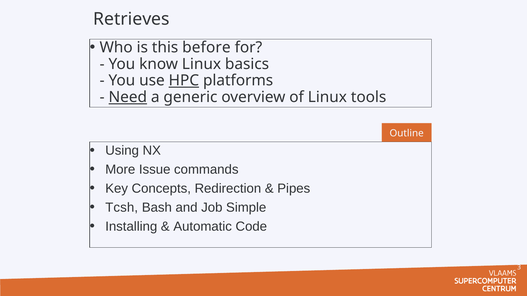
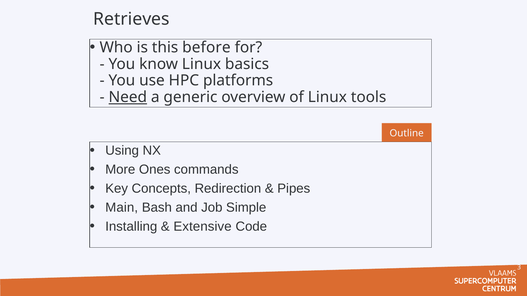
HPC underline: present -> none (184, 81)
Issue: Issue -> Ones (155, 170)
Tcsh: Tcsh -> Main (122, 208)
Automatic: Automatic -> Extensive (203, 227)
